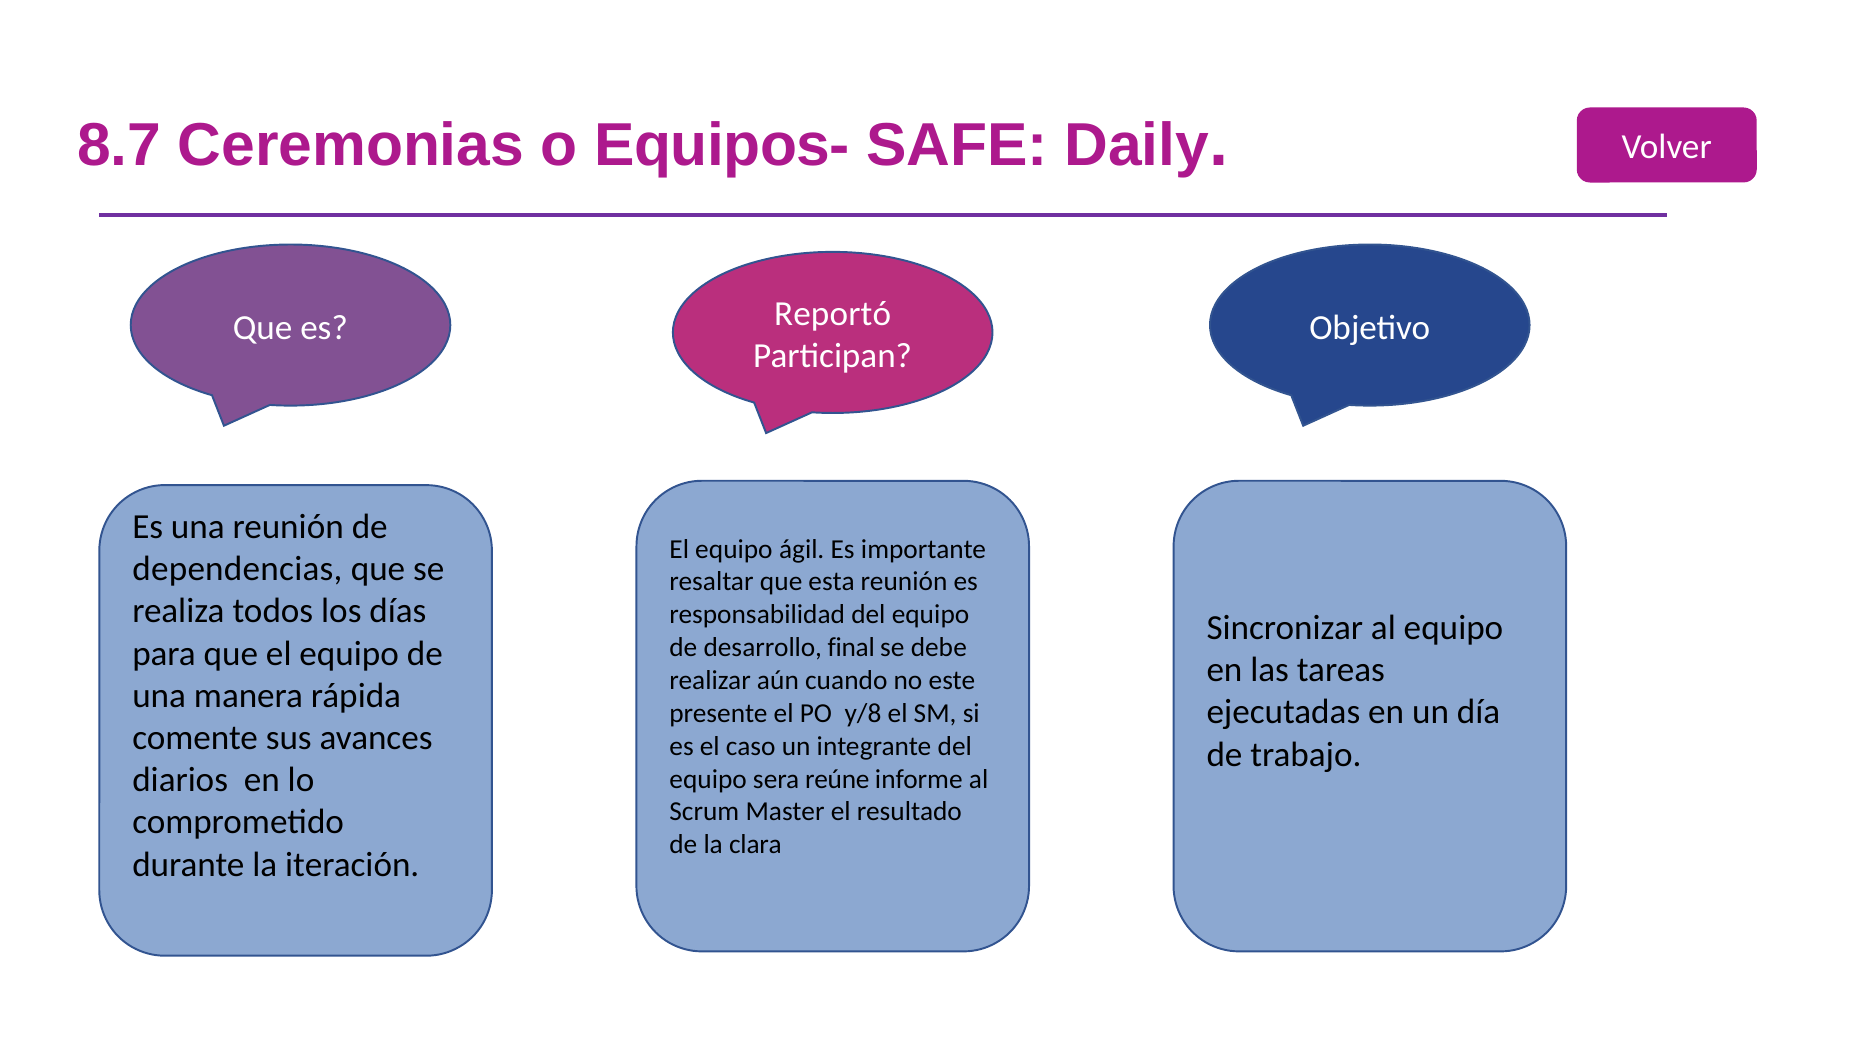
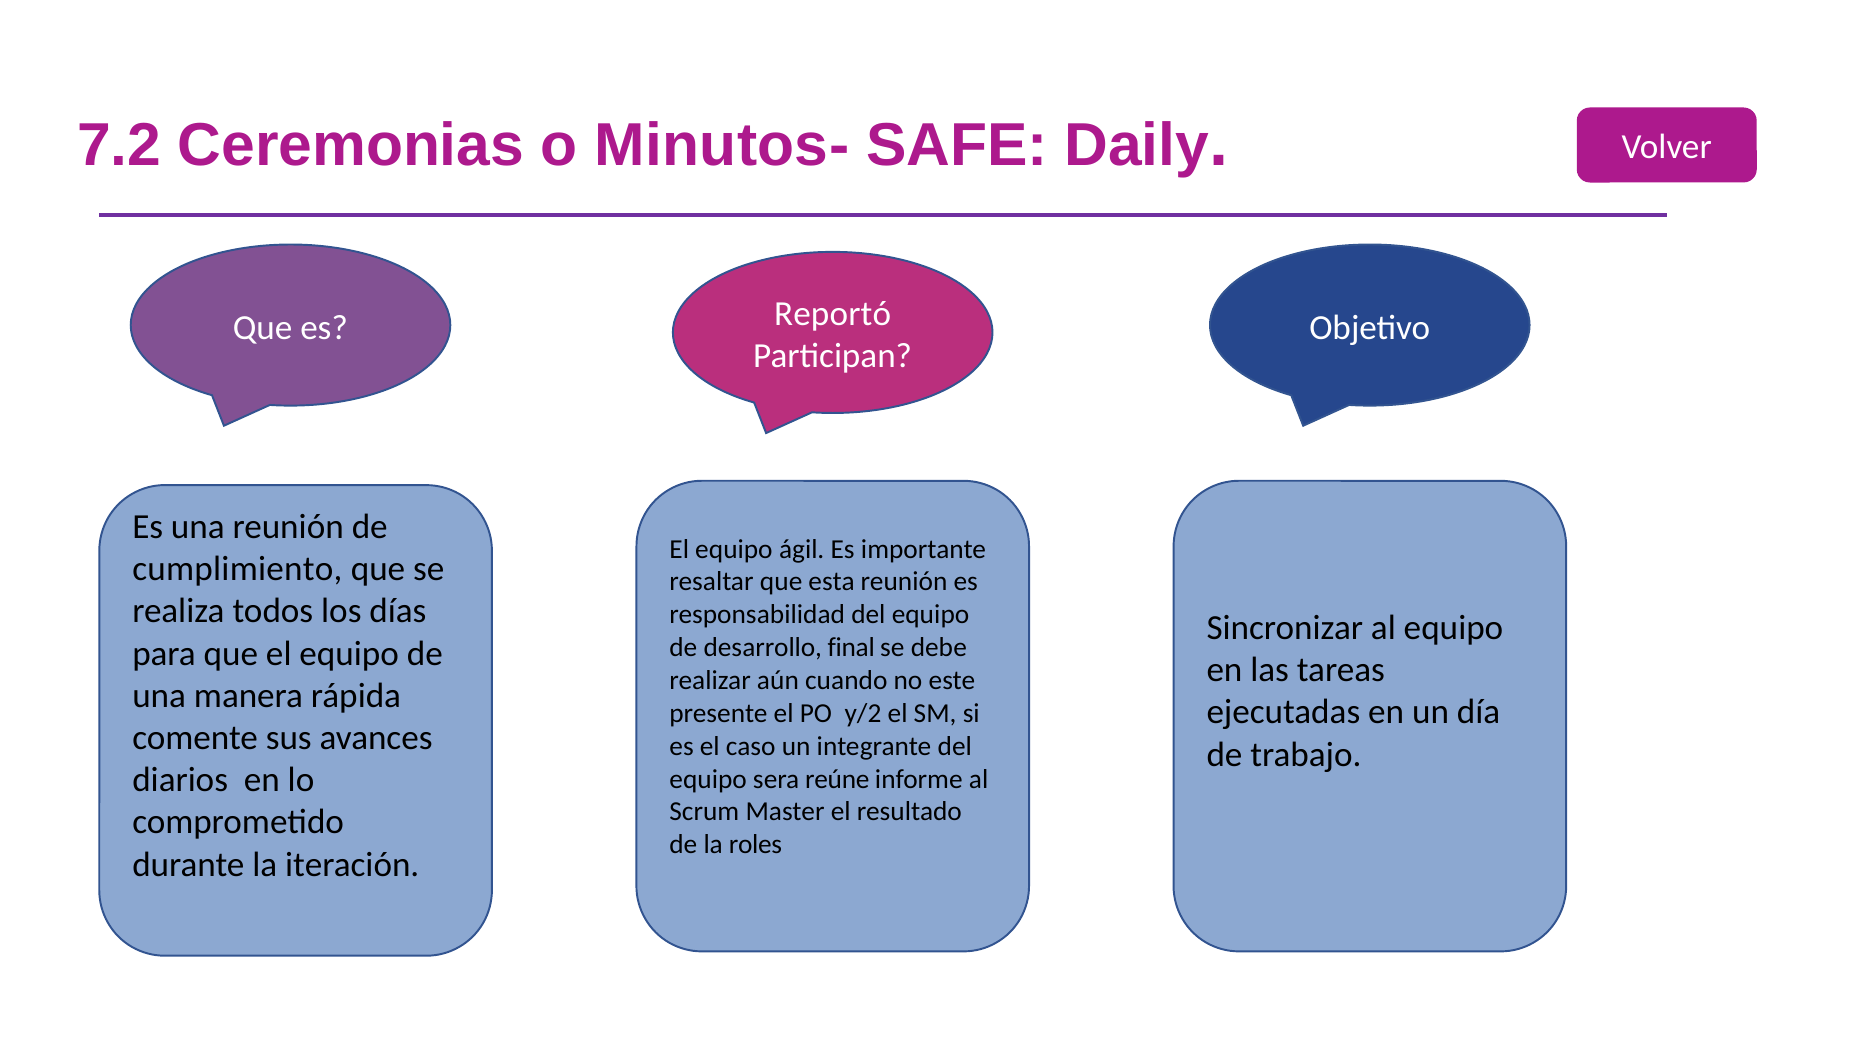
8.7: 8.7 -> 7.2 (119, 145)
Equipos-: Equipos- -> Minutos- (722, 145)
dependencias: dependencias -> cumplimiento (237, 569)
y/8: y/8 -> y/2 (863, 713)
clara: clara -> roles (755, 844)
